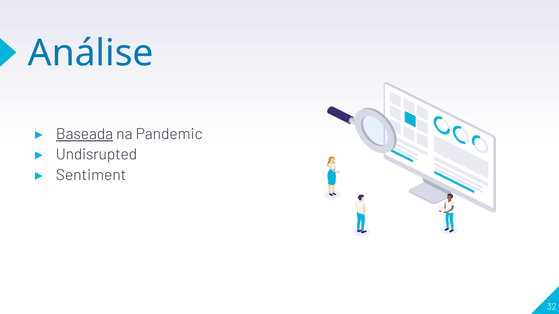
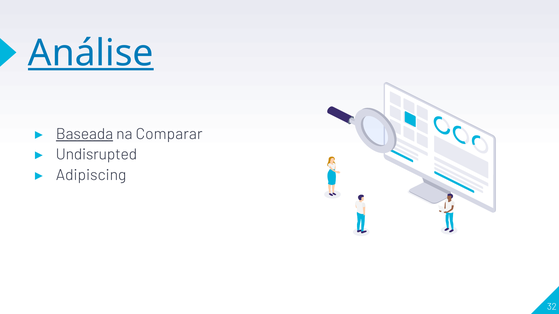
Análise underline: none -> present (91, 53)
Pandemic: Pandemic -> Comparar (169, 134)
Sentiment: Sentiment -> Adipiscing (91, 175)
